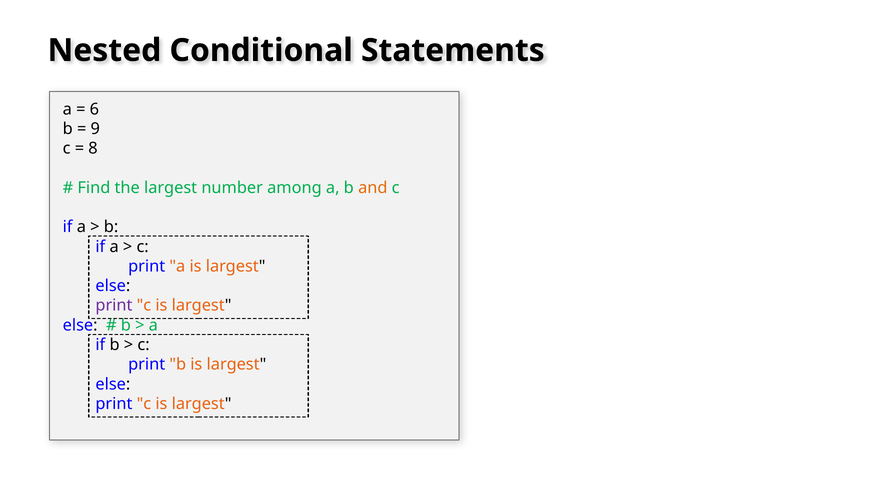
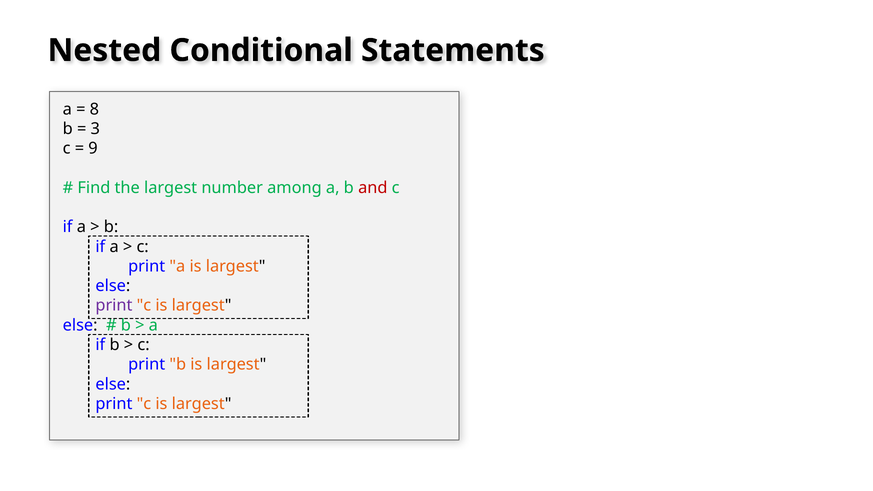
6: 6 -> 8 (94, 109)
9: 9 -> 3 (95, 129)
8: 8 -> 9 (93, 148)
and colour: orange -> red (373, 188)
